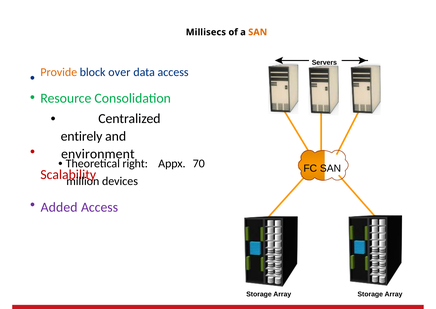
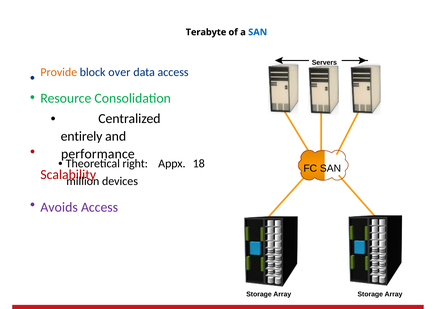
Millisecs: Millisecs -> Terabyte (206, 32)
SAN colour: orange -> blue (258, 32)
environment: environment -> performance (98, 154)
70: 70 -> 18 (199, 163)
Added: Added -> Avoids (59, 207)
